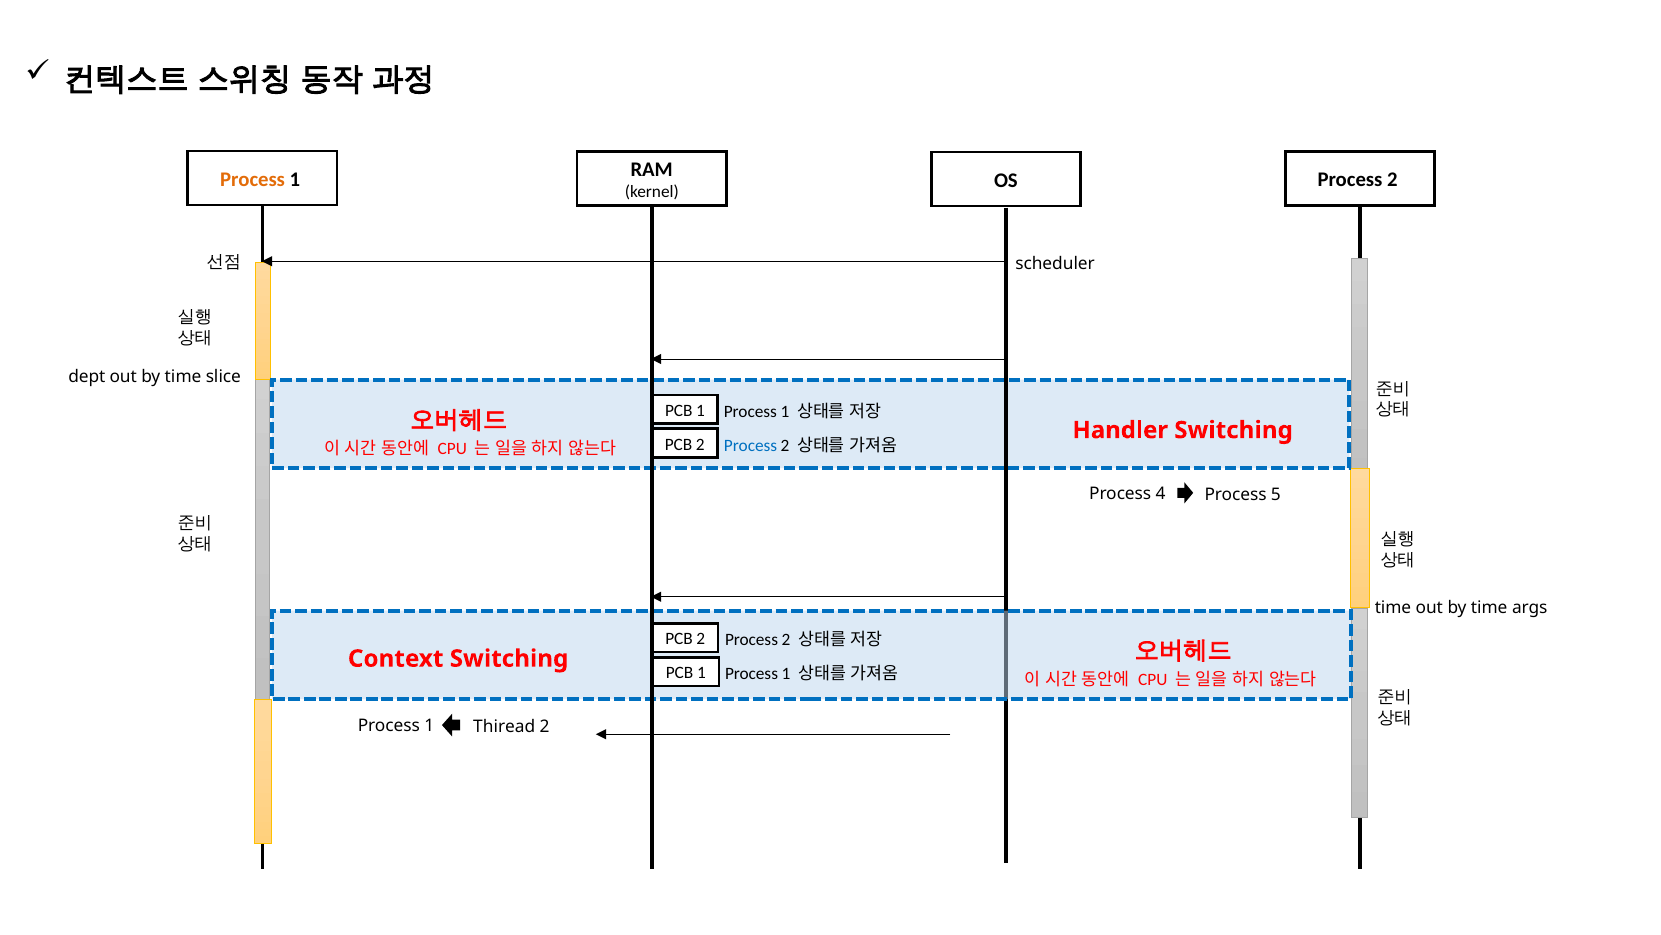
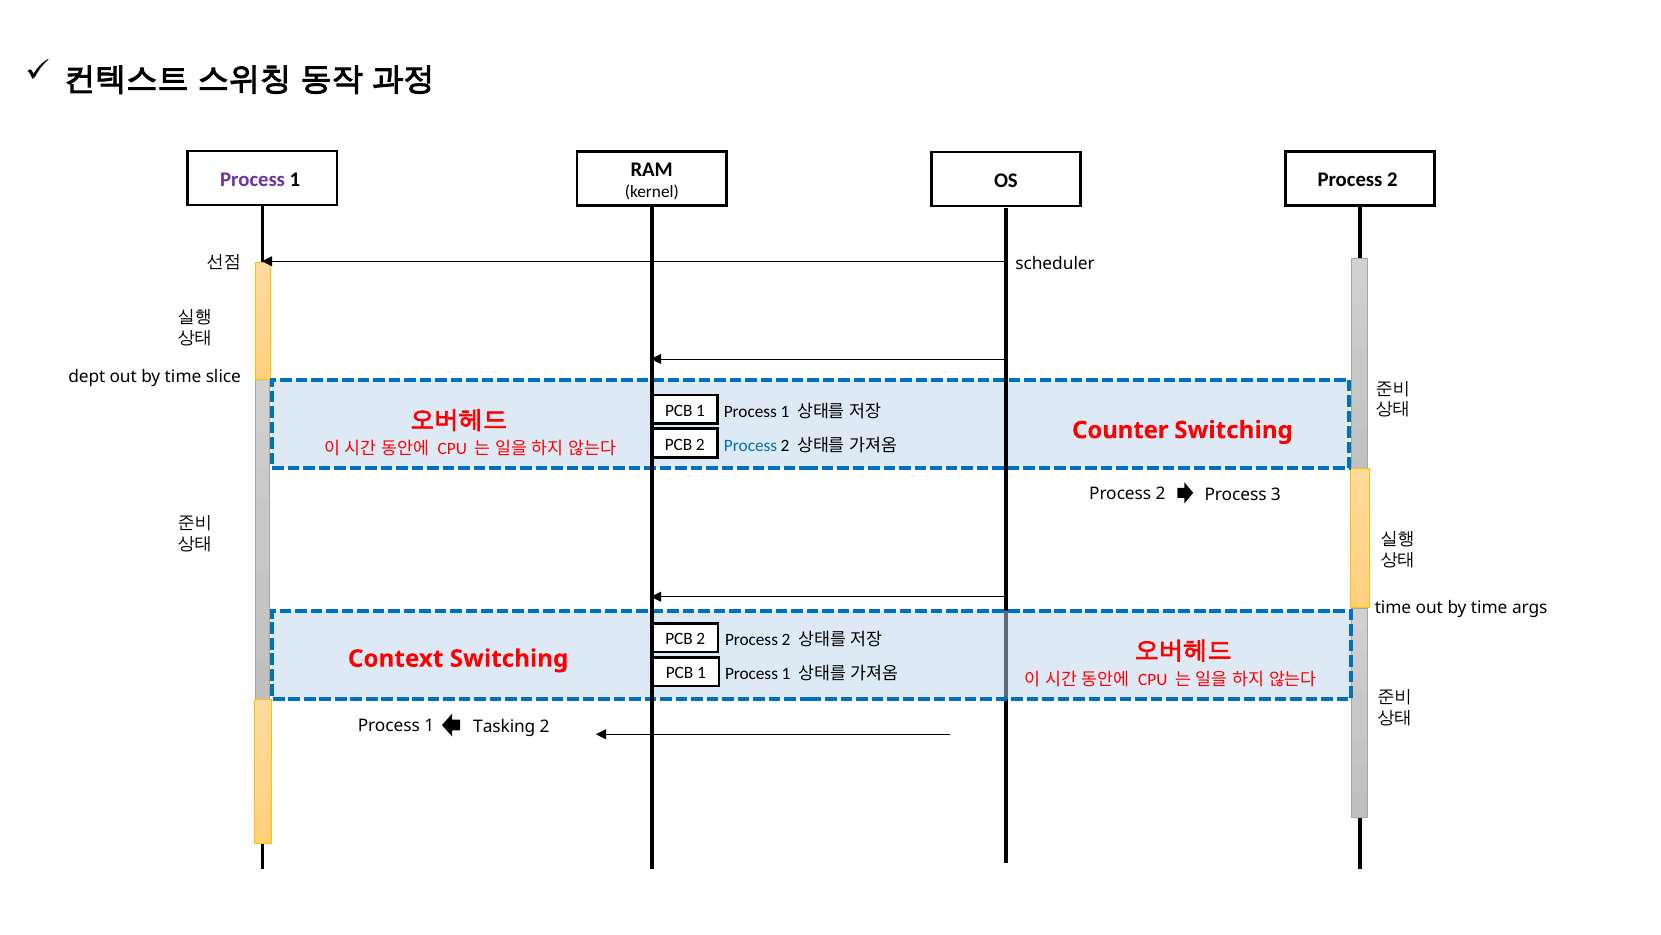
Process colour: orange -> purple (253, 179)
Handler: Handler -> Counter (1120, 430)
4: 4 -> 2 (1161, 494)
5: 5 -> 3 (1276, 494)
Thiread: Thiread -> Tasking (504, 726)
